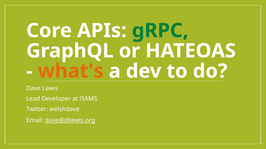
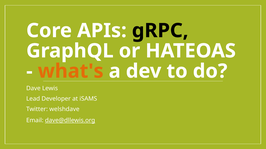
gRPC colour: green -> black (160, 31)
